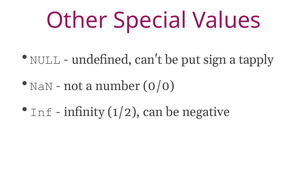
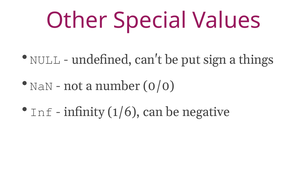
tapply: tapply -> things (256, 60)
1/2: 1/2 -> 1/6 (124, 112)
